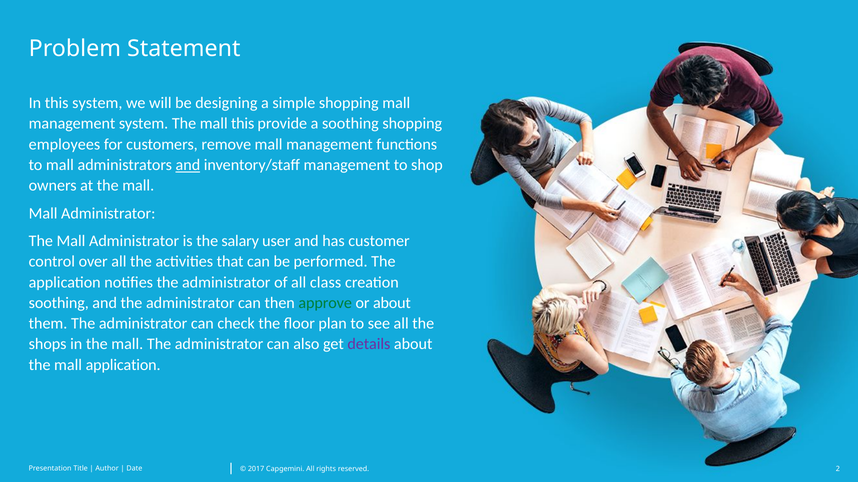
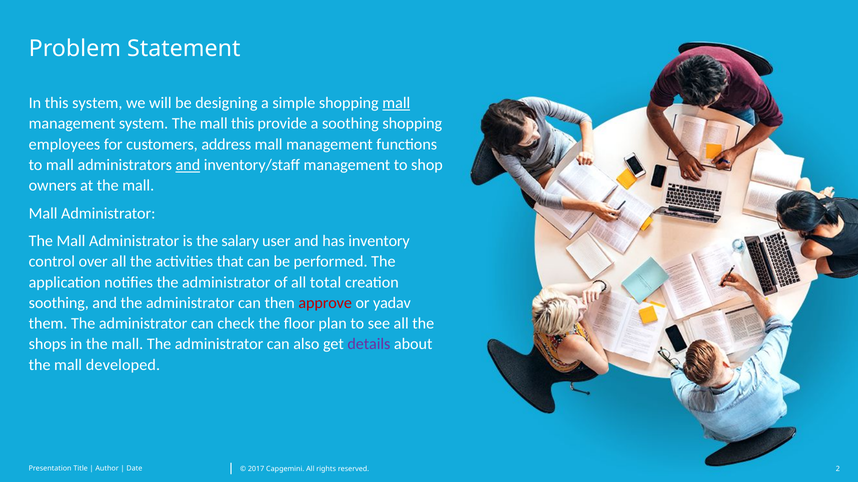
mall underline: none -> present (396, 103)
remove: remove -> address (226, 144)
customer: customer -> inventory (379, 241)
class: class -> total (326, 283)
approve colour: green -> red (325, 303)
or about: about -> yadav (392, 303)
mall application: application -> developed (123, 365)
